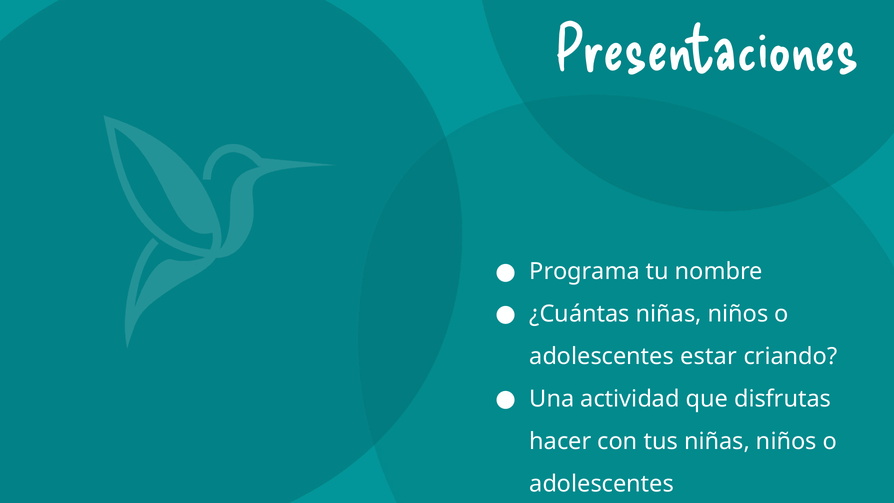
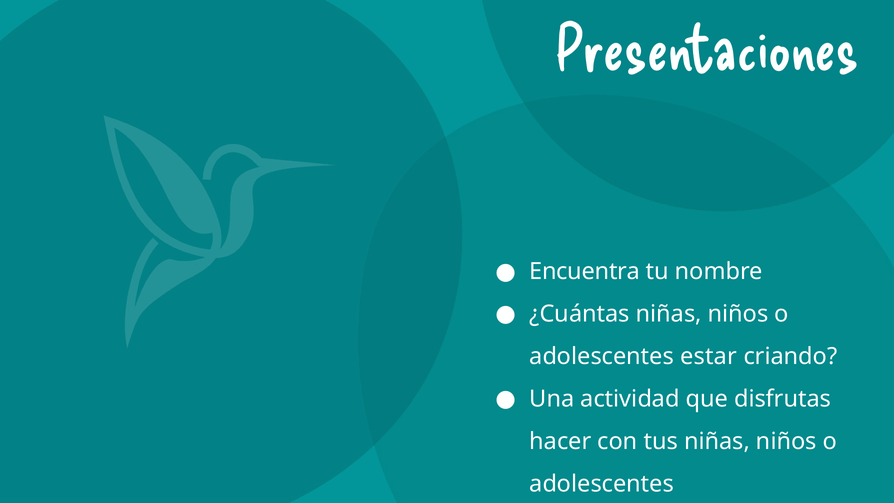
Programa: Programa -> Encuentra (585, 272)
